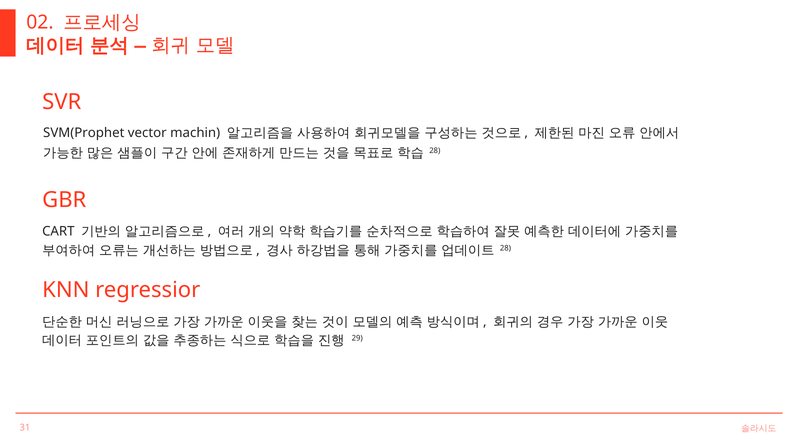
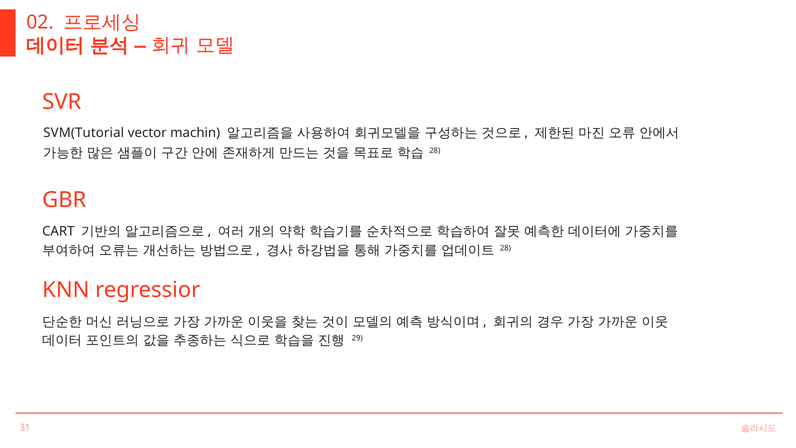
SVM(Prophet: SVM(Prophet -> SVM(Tutorial (84, 133)
